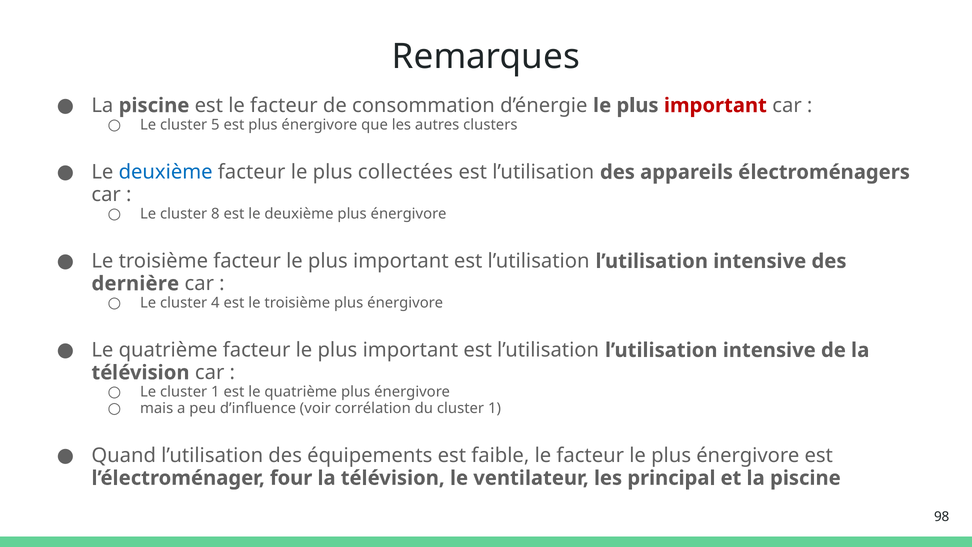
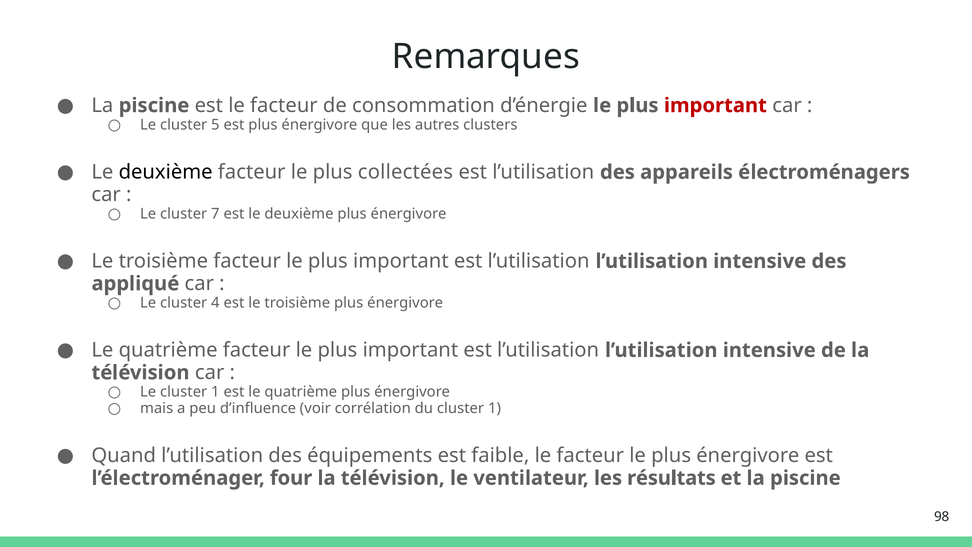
deuxième colour: blue -> black (166, 172)
8: 8 -> 7 (215, 214)
dernière: dernière -> appliqué (135, 283)
principal: principal -> résultats (671, 478)
